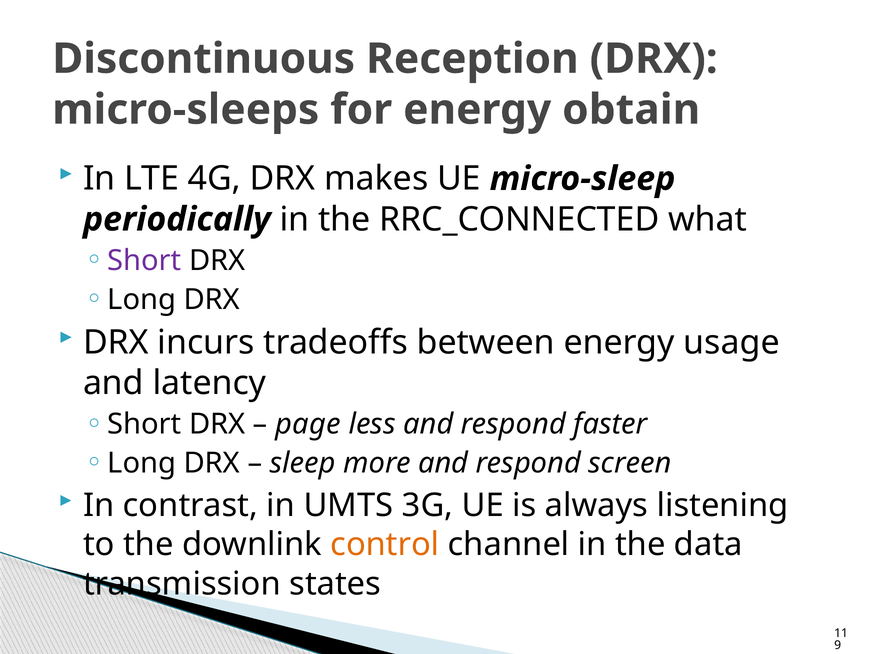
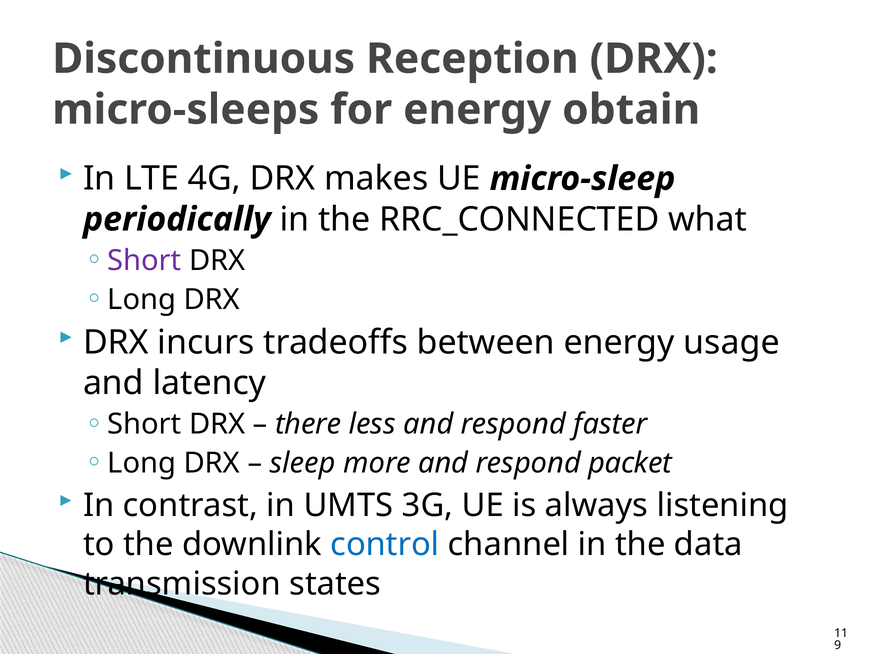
page: page -> there (308, 425)
screen: screen -> packet (630, 464)
control colour: orange -> blue (385, 545)
